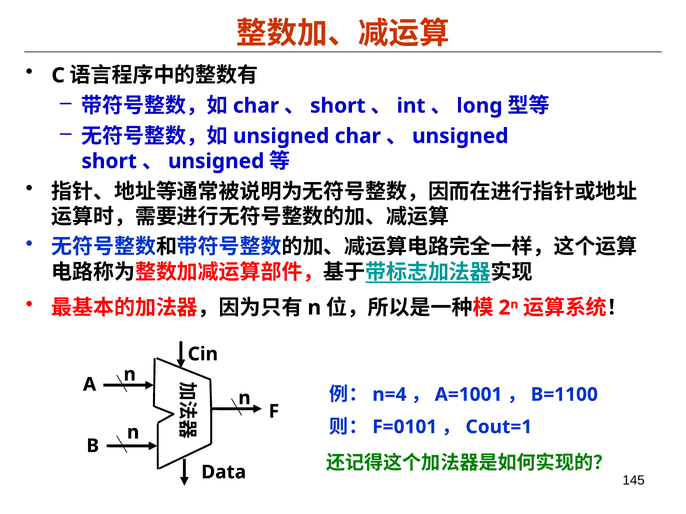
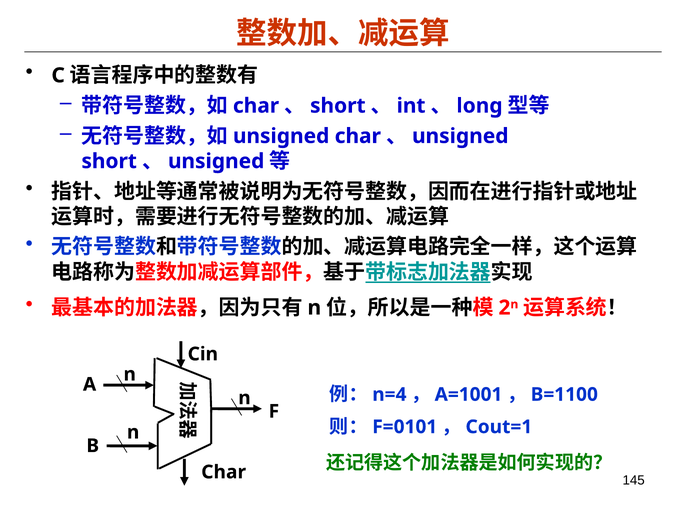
Data: Data -> Char (224, 473)
